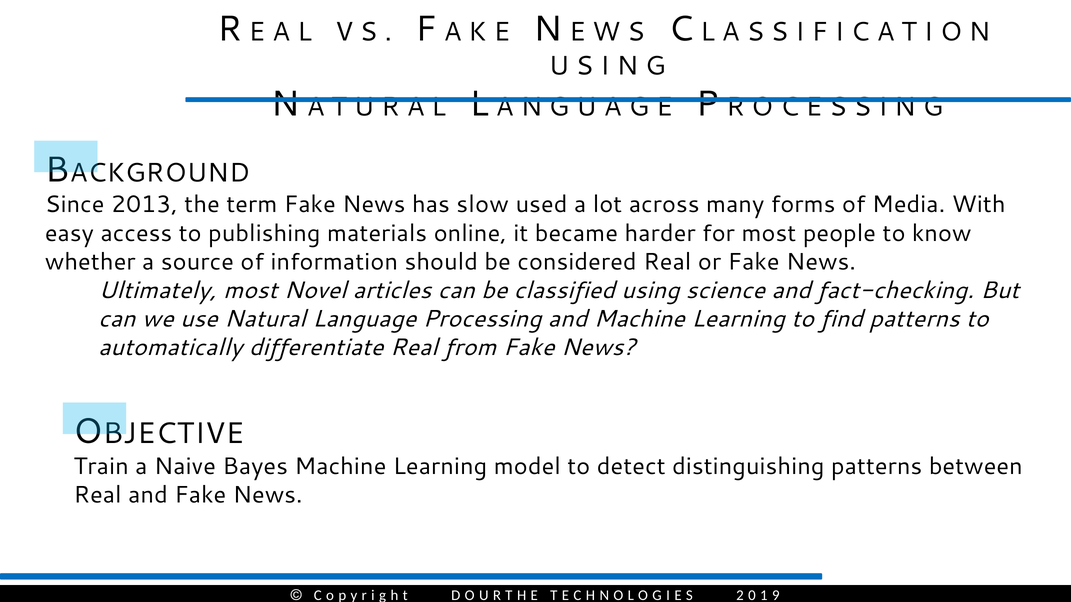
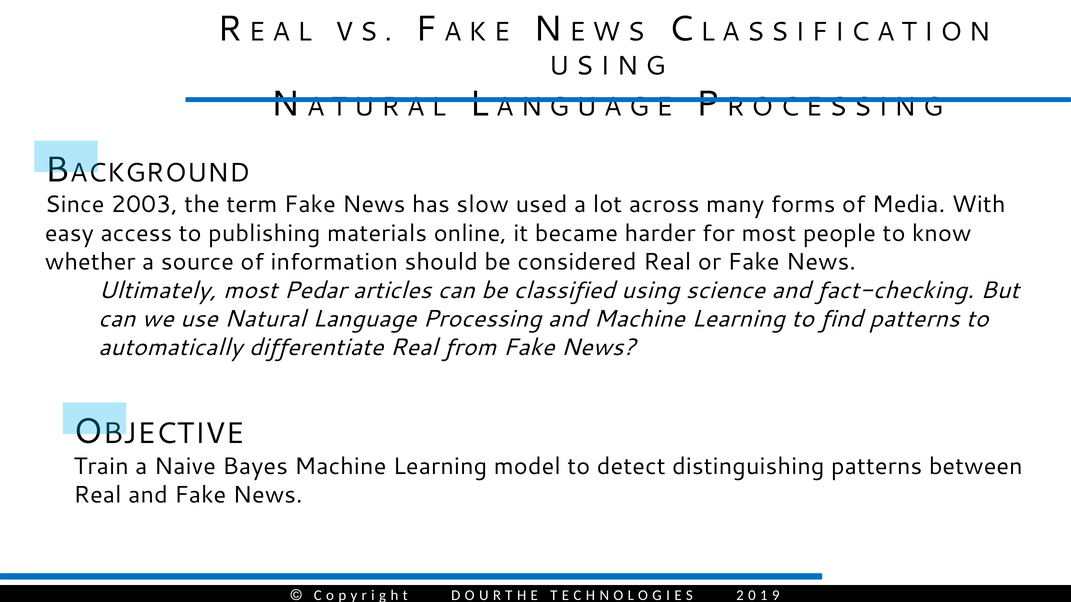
2013: 2013 -> 2003 (144, 205)
Novel: Novel -> Pedar (315, 290)
